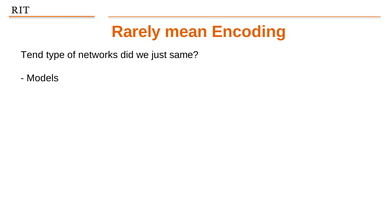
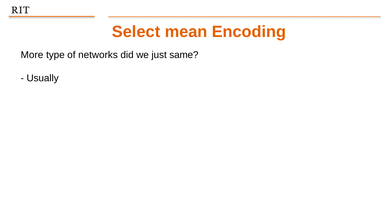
Rarely: Rarely -> Select (136, 32)
Tend: Tend -> More (32, 55)
Models: Models -> Usually (43, 78)
